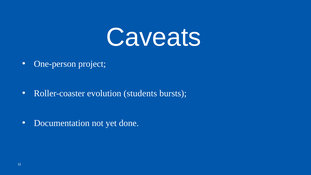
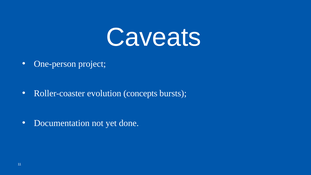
students: students -> concepts (140, 93)
